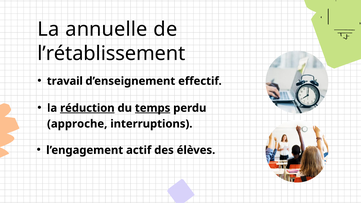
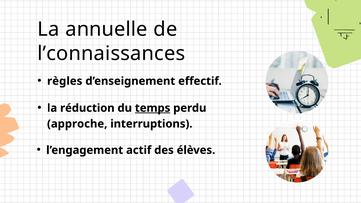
l’rétablissement: l’rétablissement -> l’connaissances (111, 53)
travail: travail -> règles (65, 81)
réduction underline: present -> none (87, 108)
